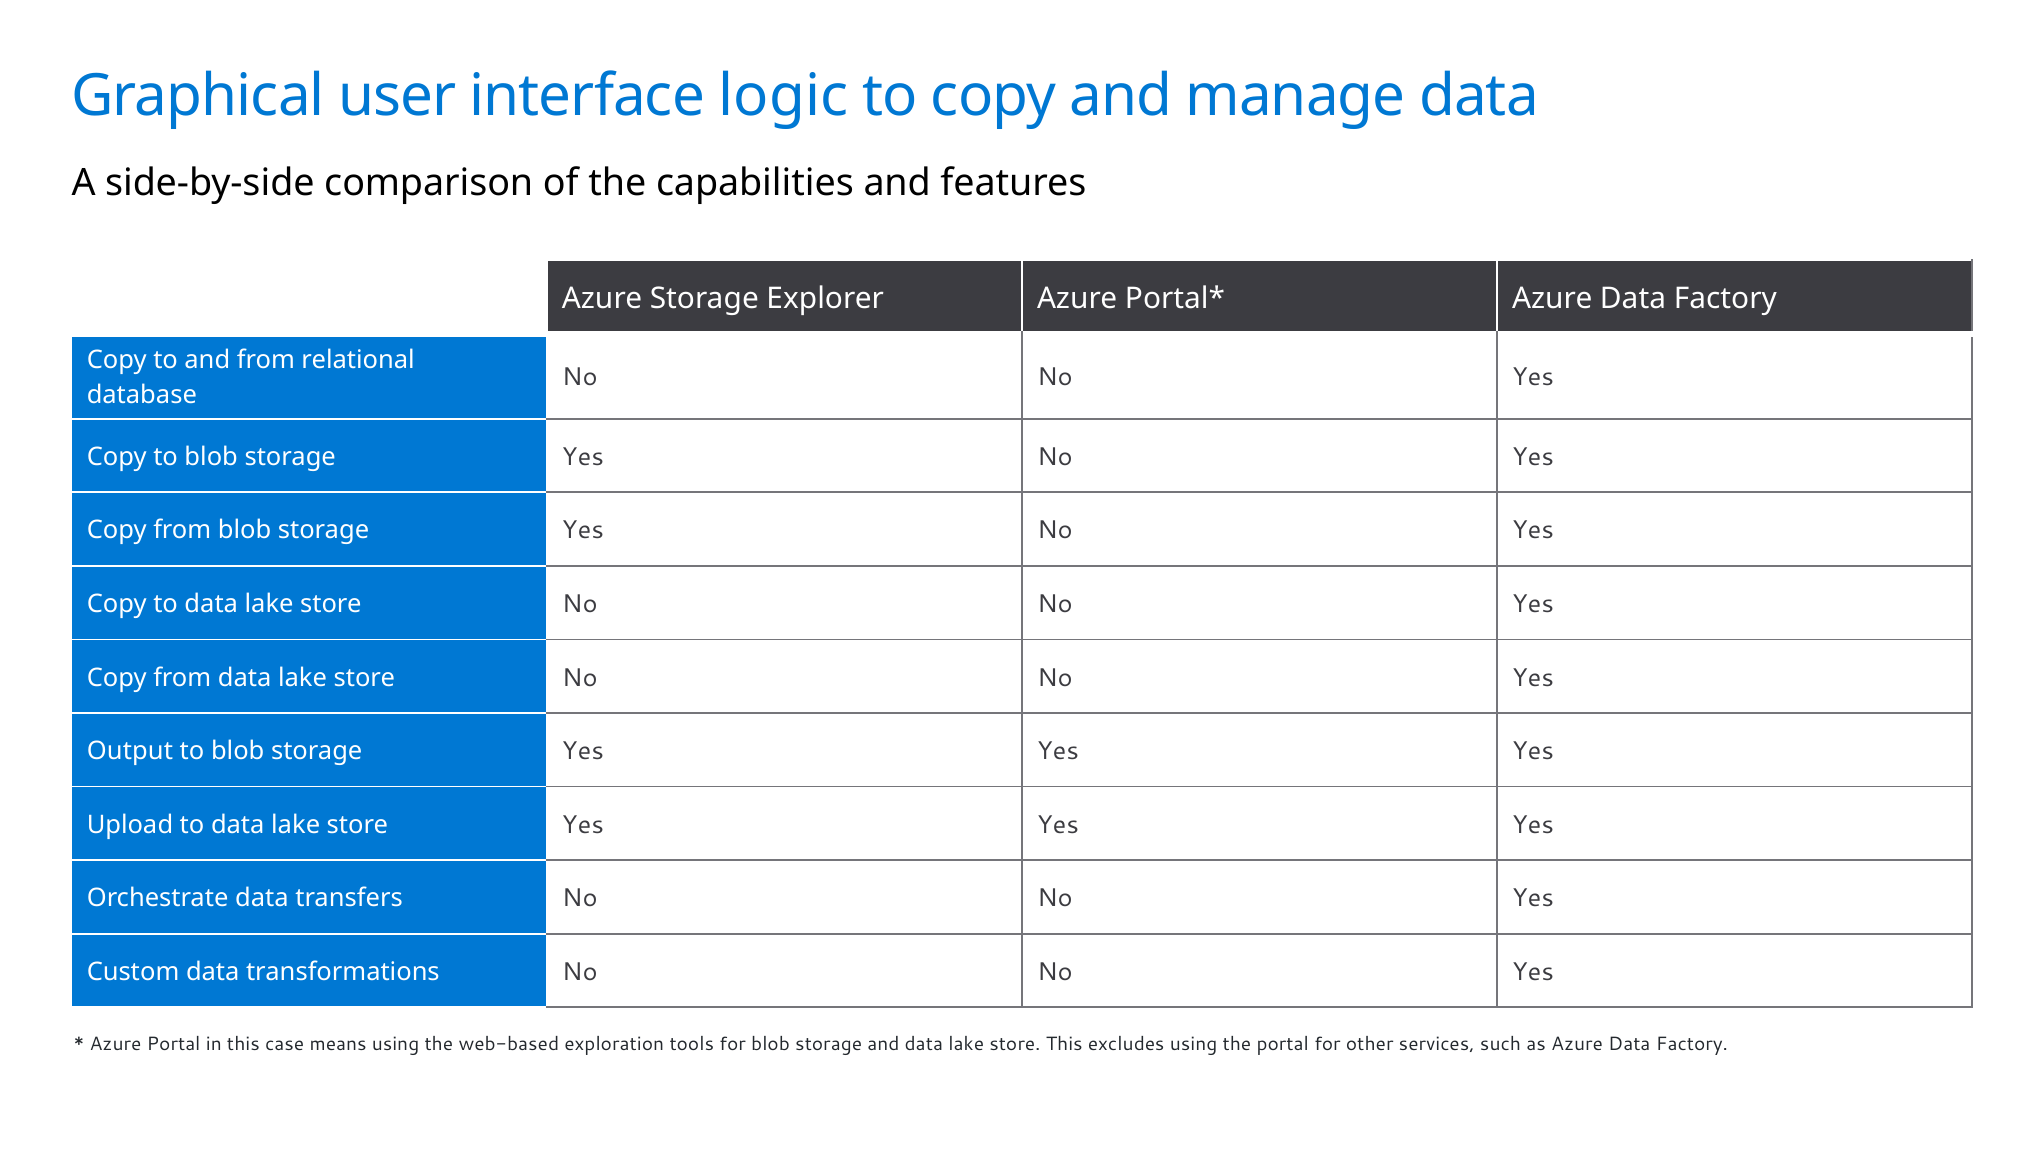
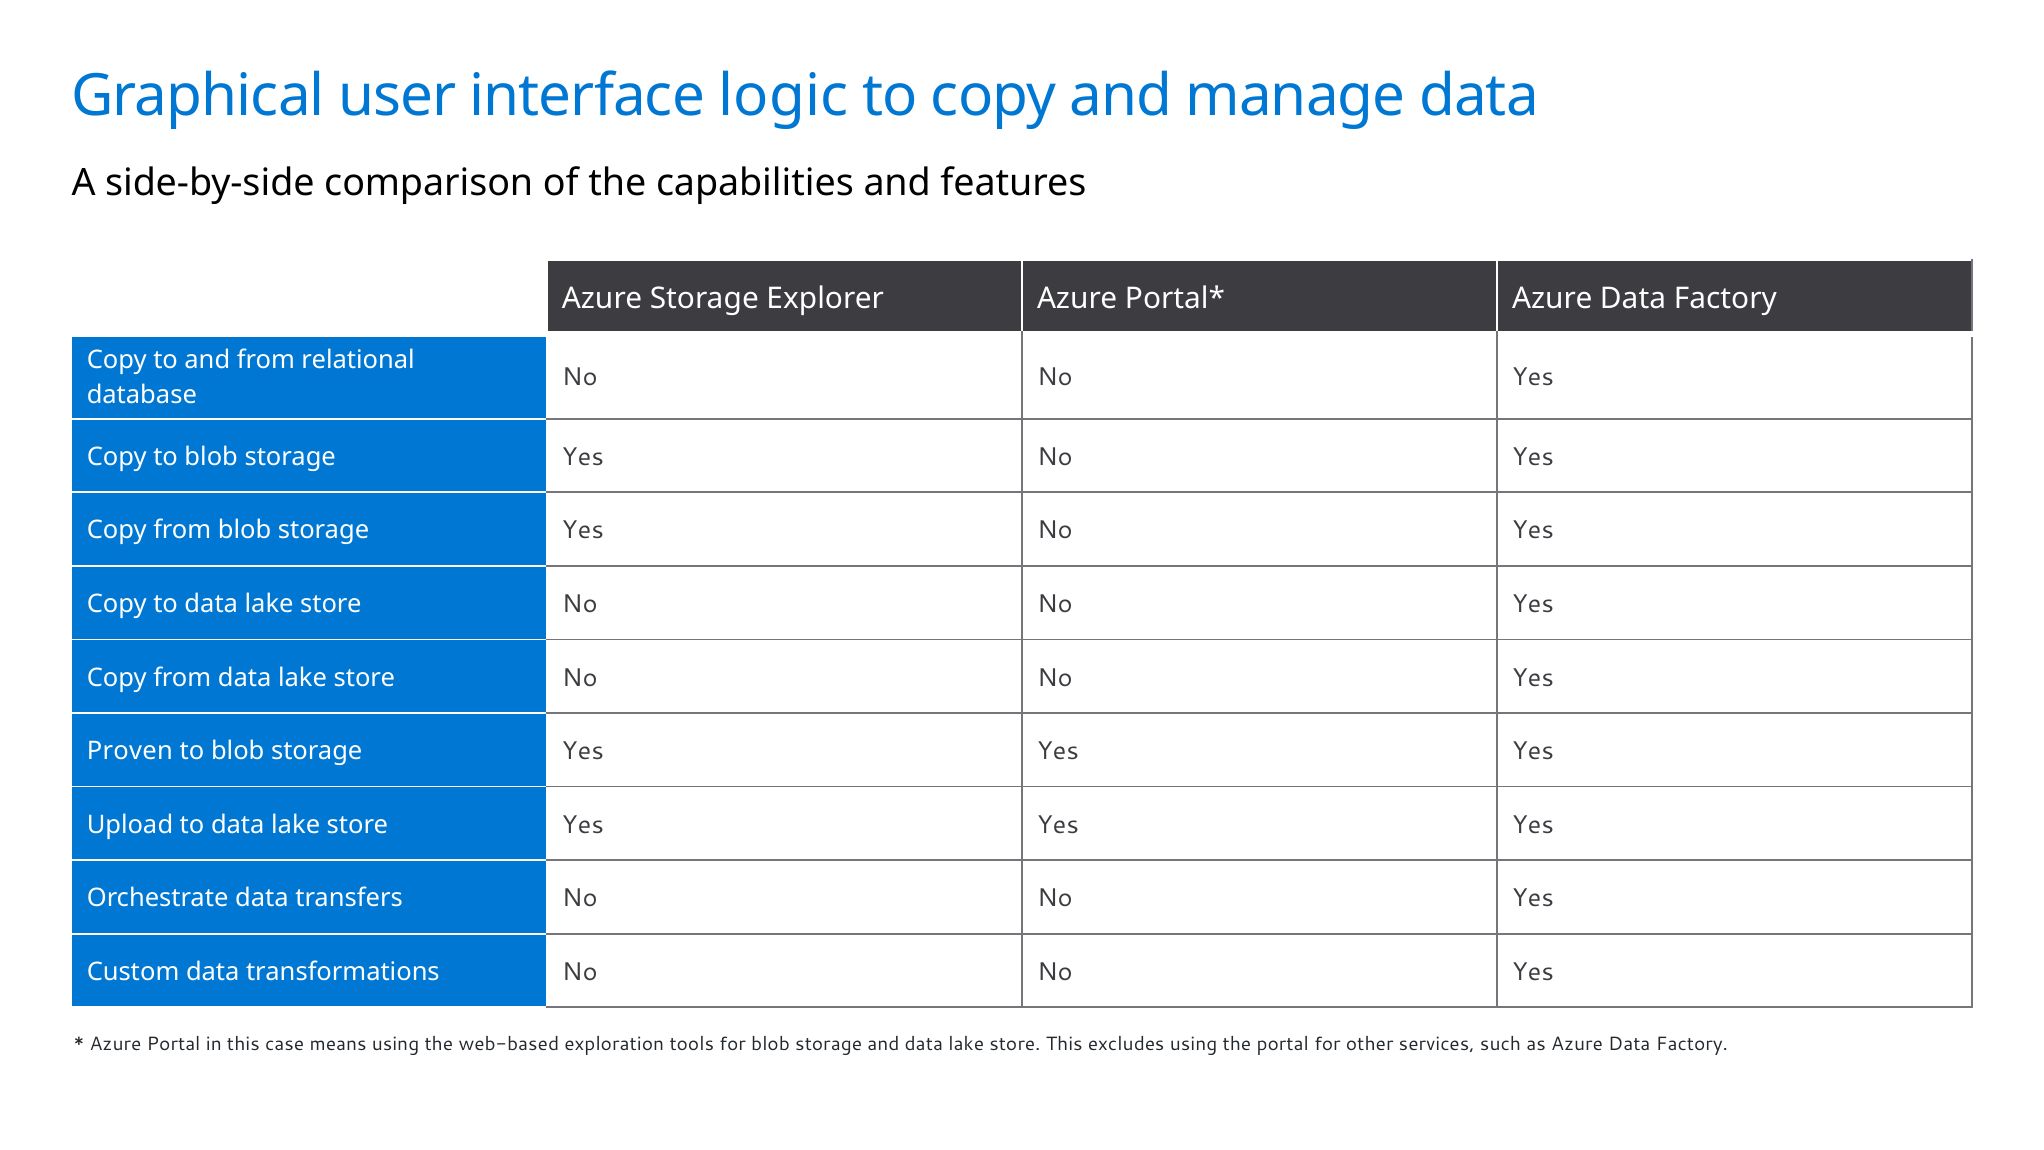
Output: Output -> Proven (130, 751)
